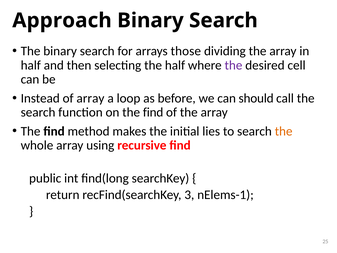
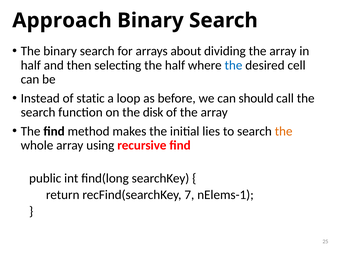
those: those -> about (186, 51)
the colour: purple -> blue (233, 65)
of array: array -> static (91, 98)
on the find: find -> disk (153, 112)
3: 3 -> 7 (189, 195)
